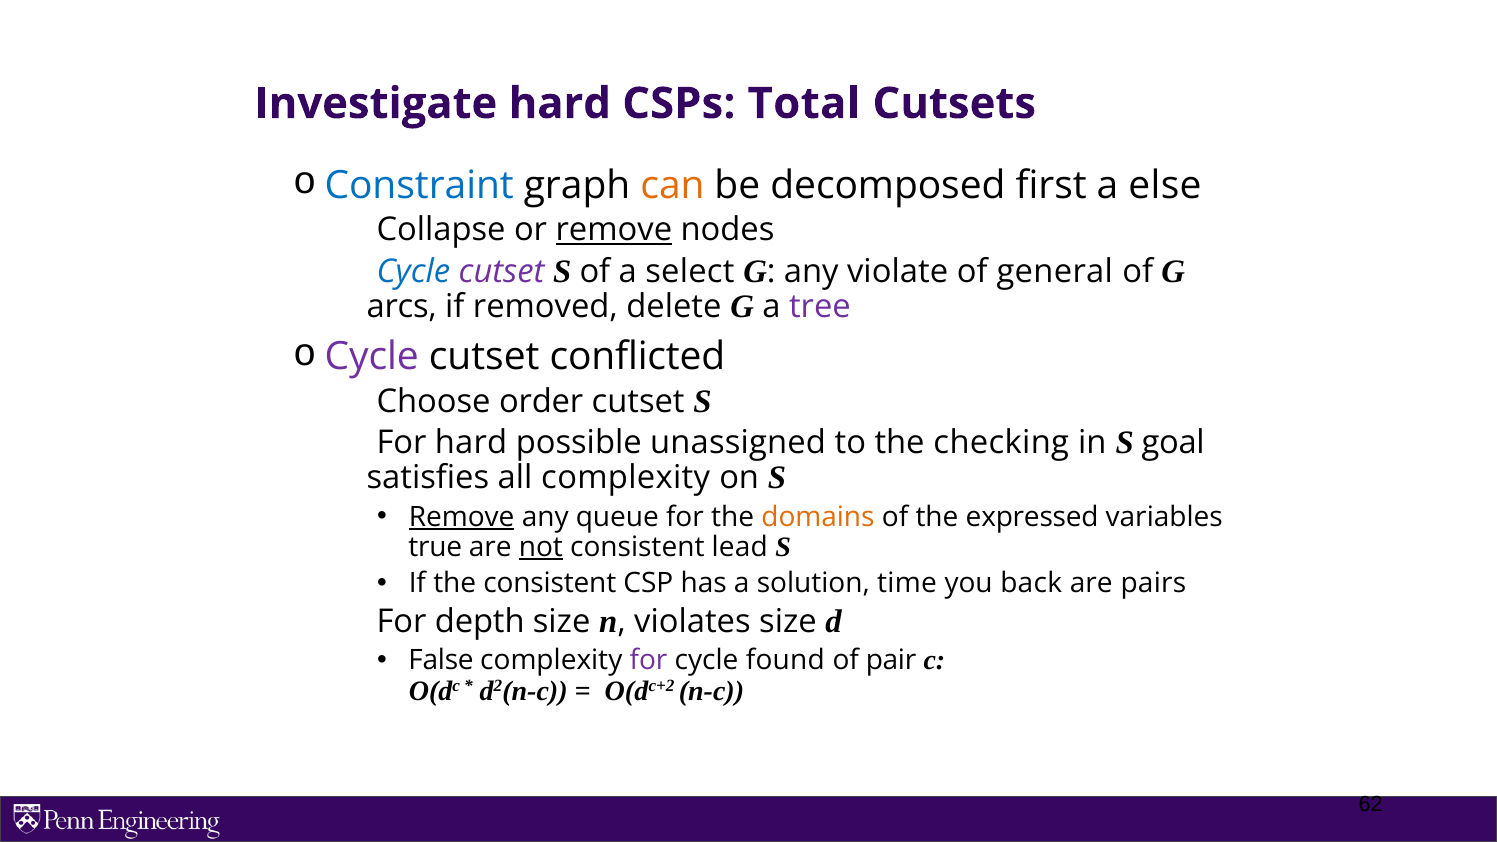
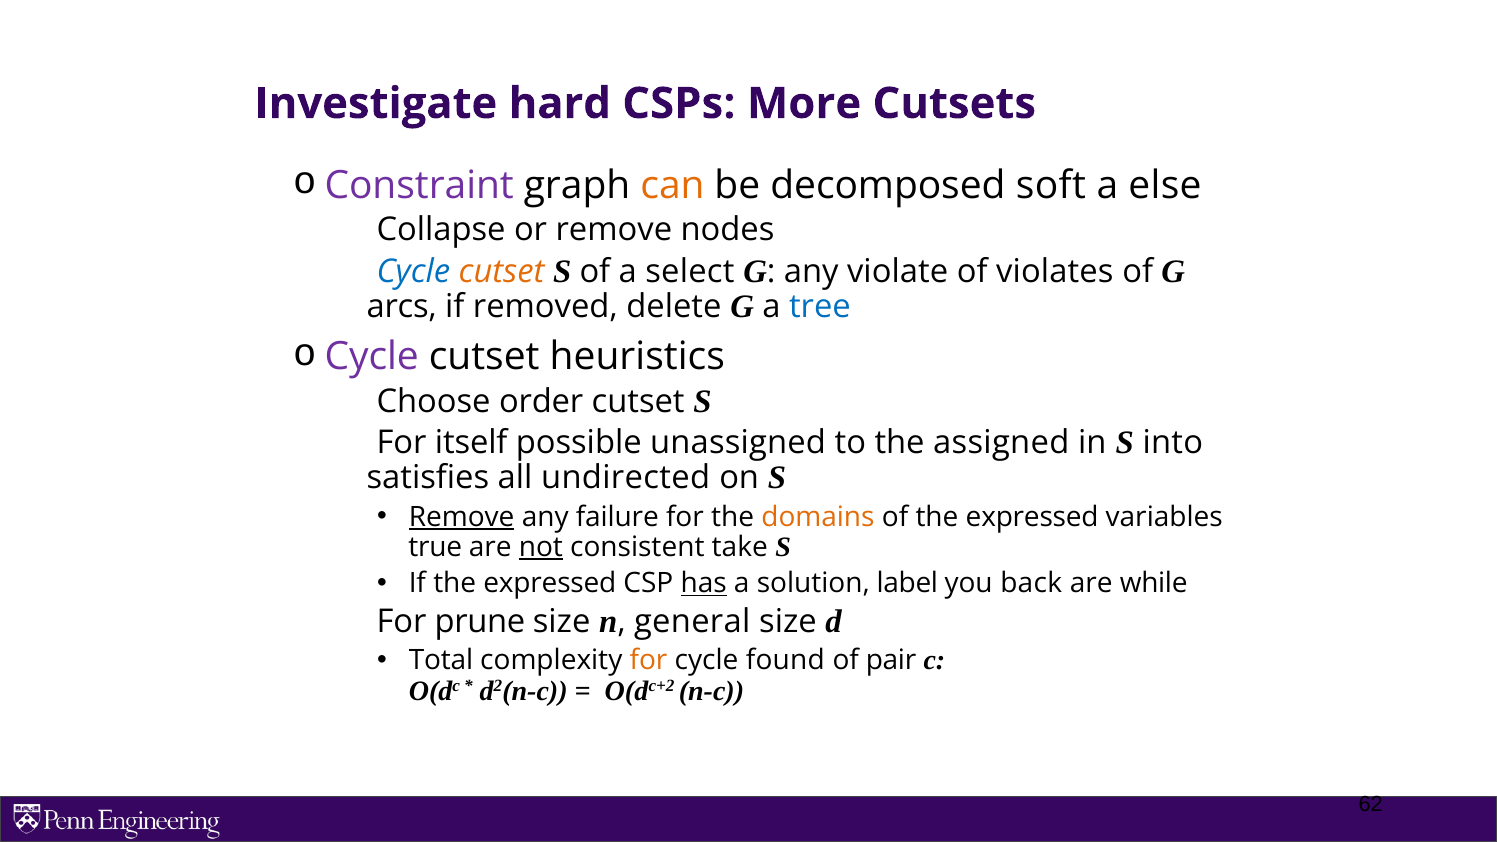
Total: Total -> More (804, 104)
Constraint colour: blue -> purple (419, 186)
first: first -> soft (1051, 186)
remove underline: present -> none (614, 230)
cutset colour: purple -> orange (502, 271)
general: general -> violates (1055, 271)
tree colour: purple -> blue (820, 307)
conflicted: conflicted -> heuristics (637, 357)
hard: hard -> itself (471, 443)
checking: checking -> assigned (1001, 443)
goal: goal -> into (1173, 443)
all complexity: complexity -> undirected (626, 478)
queue: queue -> failure (617, 517)
lead: lead -> take (740, 547)
If the consistent: consistent -> expressed (550, 584)
has underline: none -> present (704, 584)
time: time -> label (907, 584)
pairs: pairs -> while (1154, 584)
depth: depth -> prune (480, 622)
violates: violates -> general (692, 622)
False: False -> Total (441, 661)
for colour: purple -> orange (649, 661)
